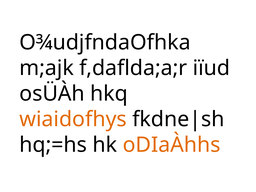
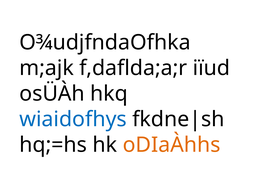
wiaidofhys colour: orange -> blue (73, 119)
